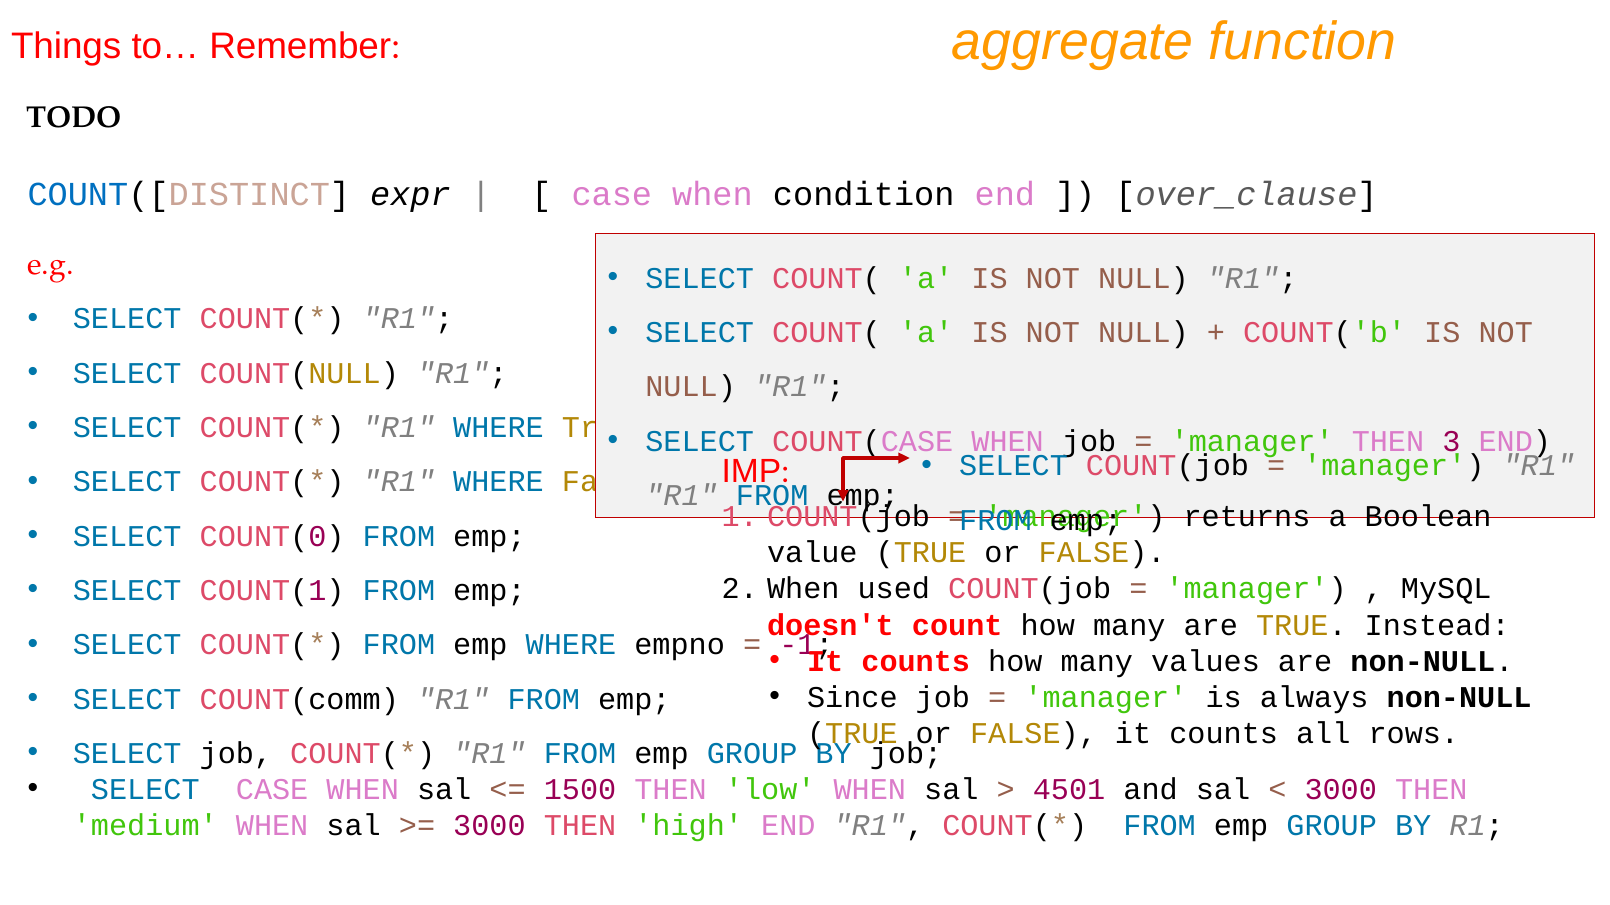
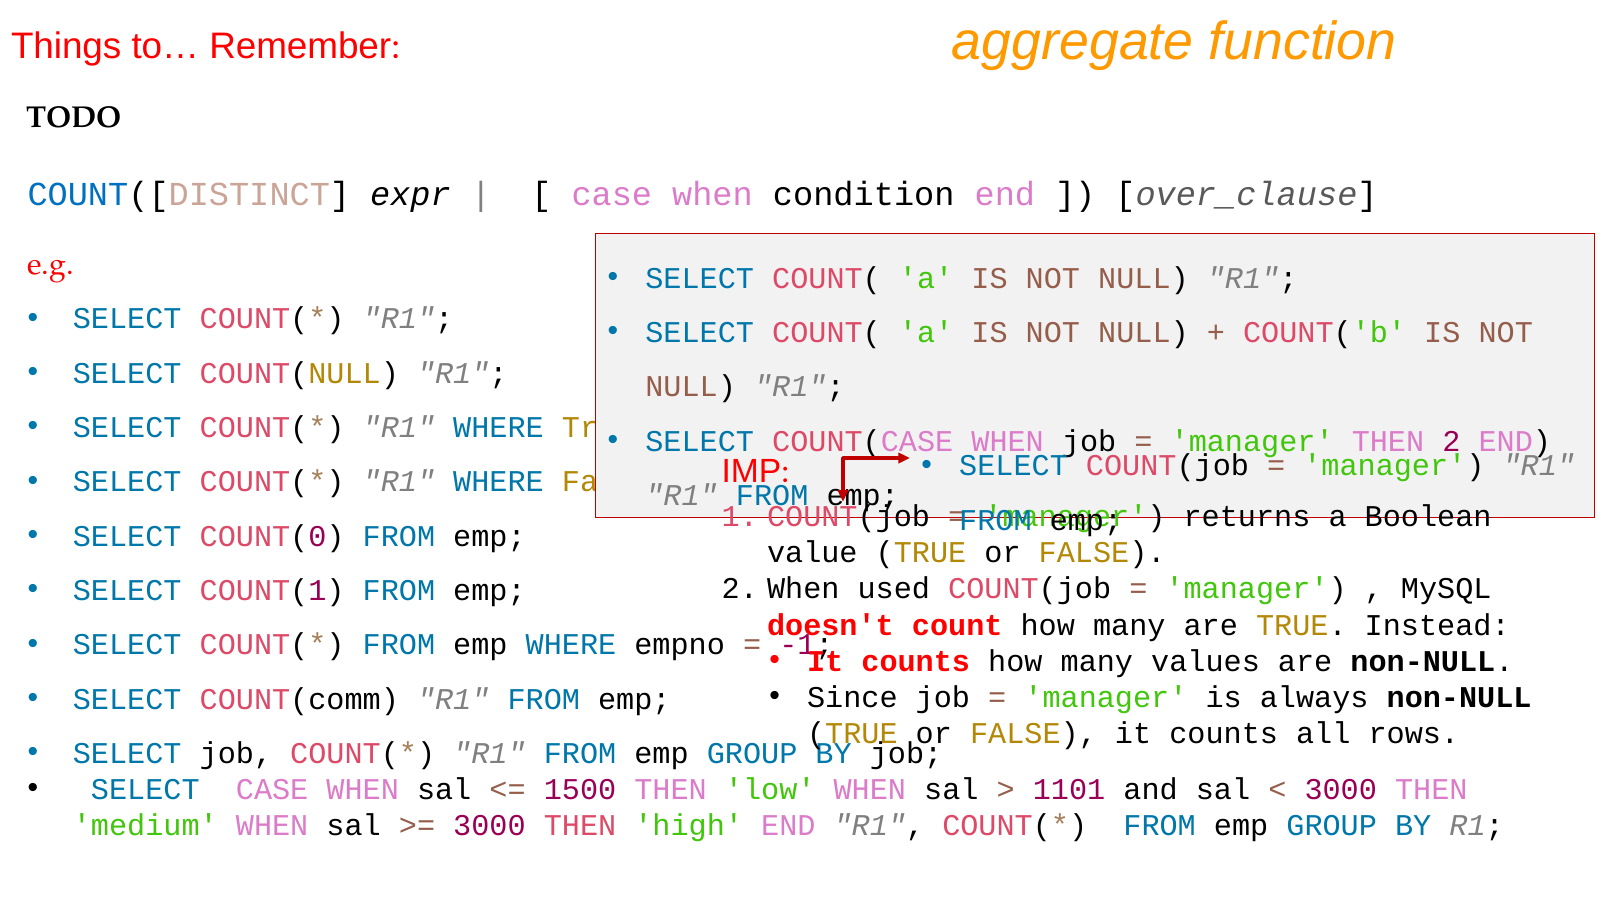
THEN 3: 3 -> 2 (1451, 441)
4501: 4501 -> 1101 (1069, 790)
